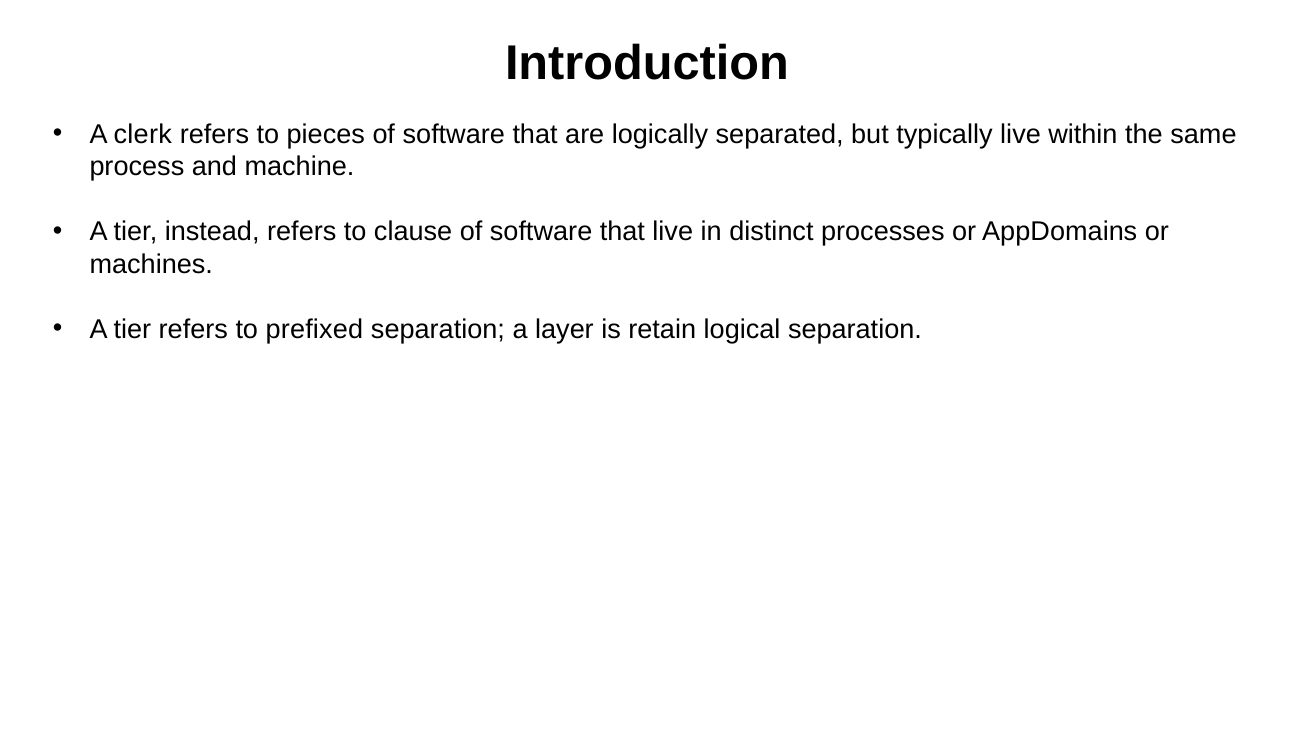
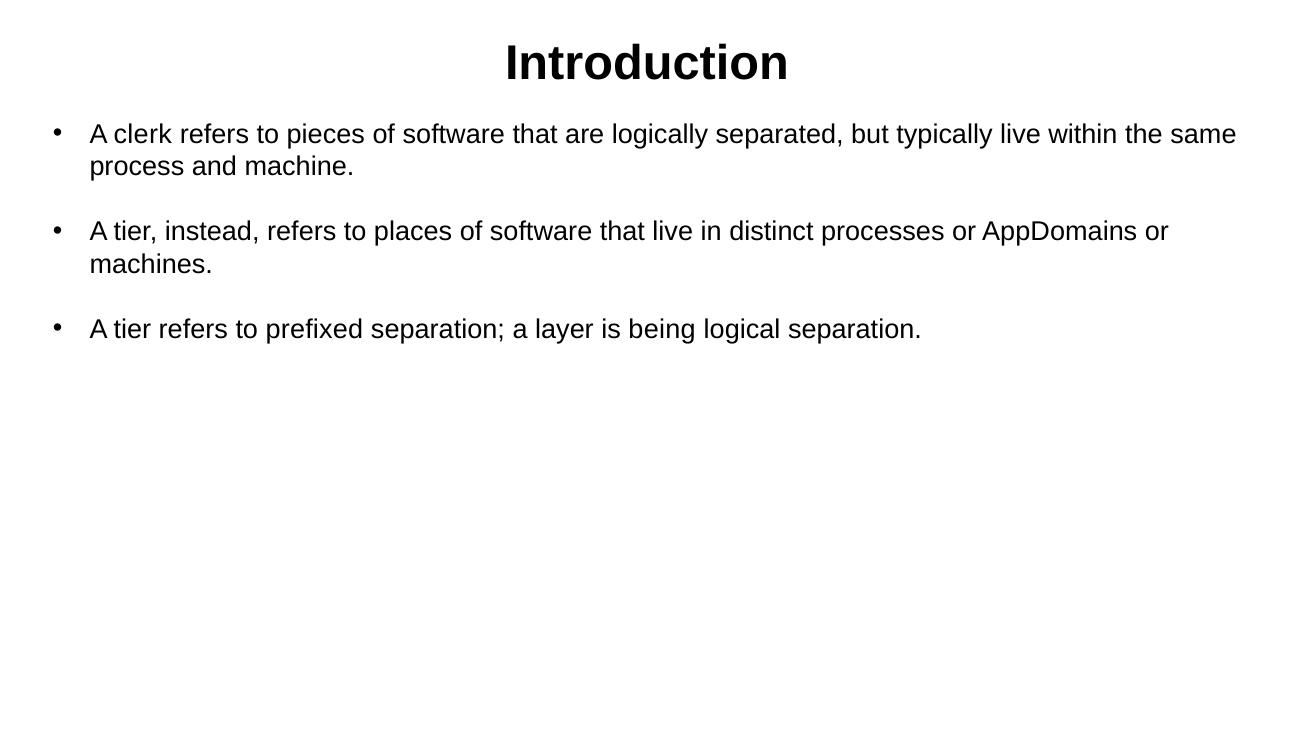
clause: clause -> places (413, 232)
retain: retain -> being (662, 329)
